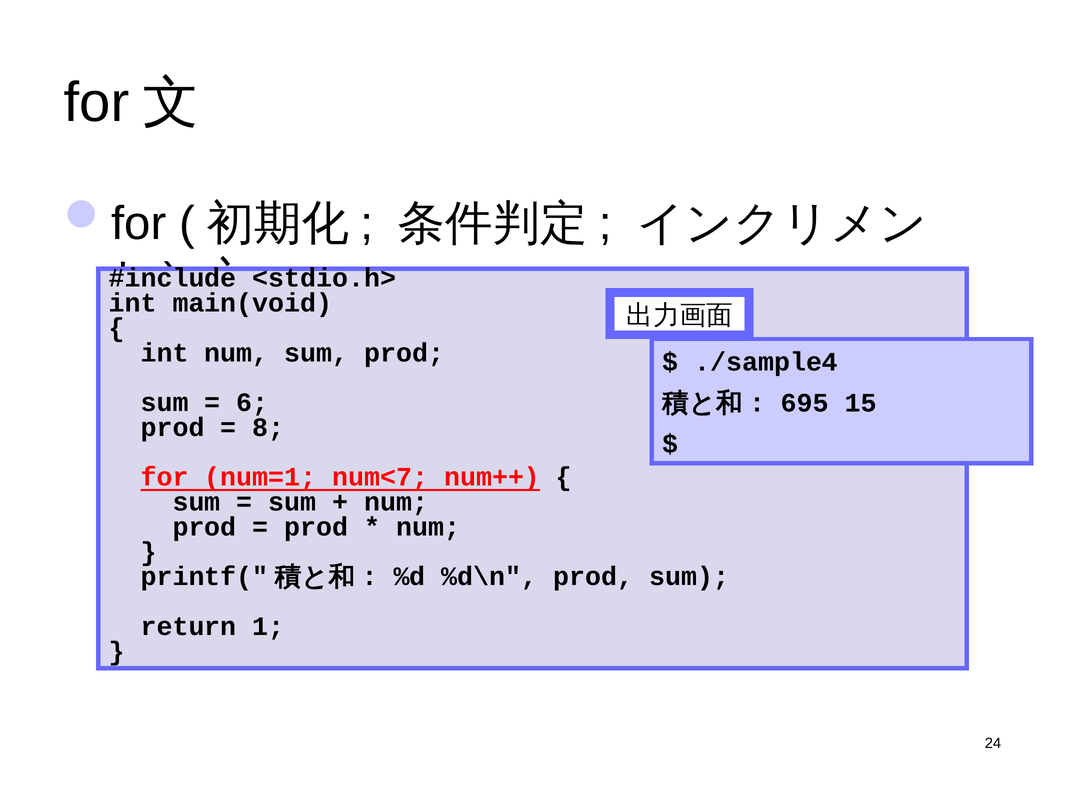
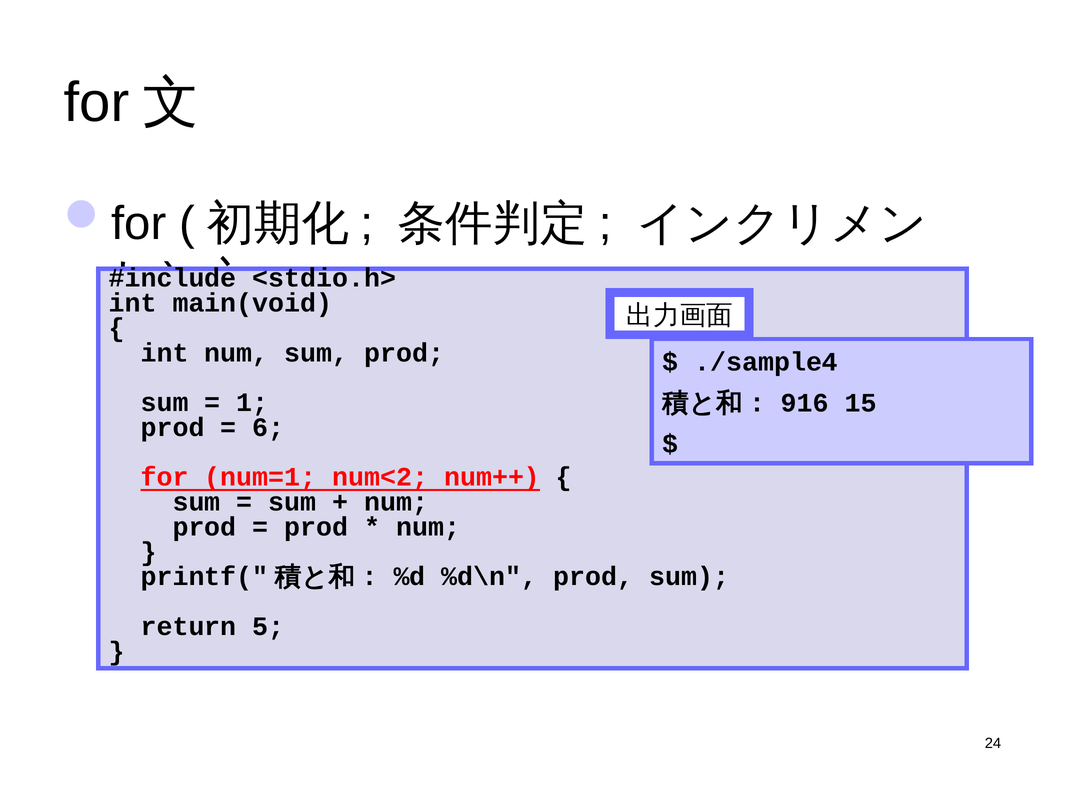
6: 6 -> 1 (252, 402)
695: 695 -> 916 (805, 403)
8: 8 -> 6 (268, 427)
num<7: num<7 -> num<2 (380, 477)
1: 1 -> 5 (268, 626)
